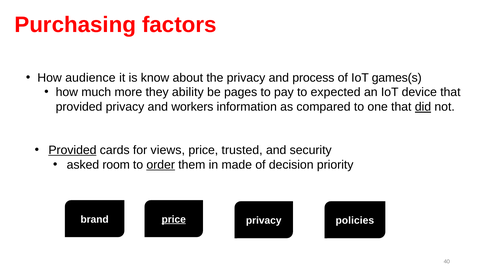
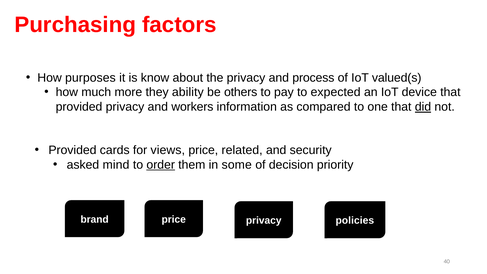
audience: audience -> purposes (90, 78)
games(s: games(s -> valued(s (397, 78)
pages: pages -> others (241, 92)
Provided underline: present -> none (72, 150)
trusted: trusted -> related (242, 150)
room: room -> mind (116, 165)
made: made -> some (237, 165)
price underline: present -> none (174, 219)
